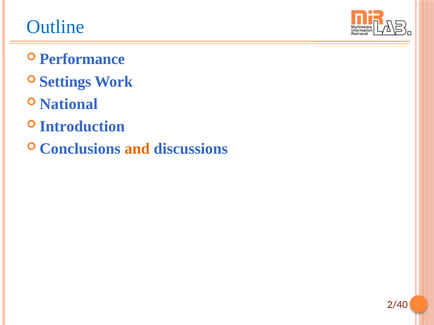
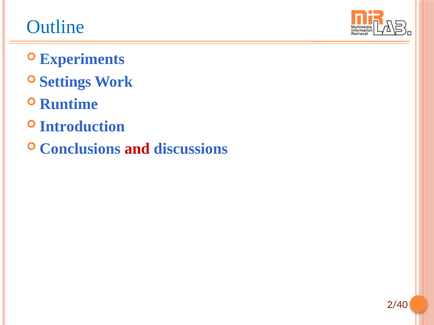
Performance: Performance -> Experiments (82, 59)
National: National -> Runtime (69, 104)
and colour: orange -> red (137, 149)
